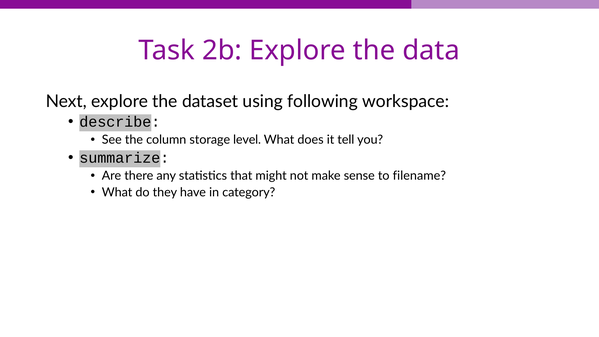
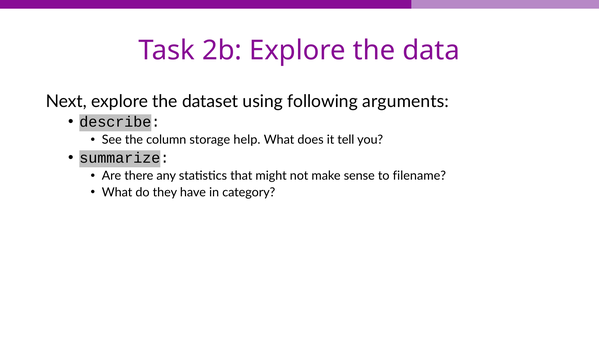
workspace: workspace -> arguments (406, 101)
level: level -> help (247, 140)
